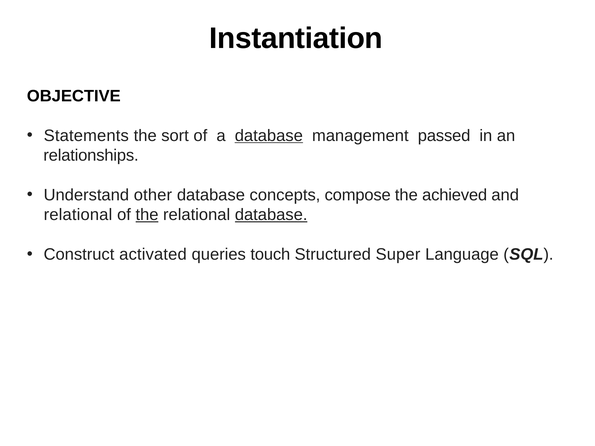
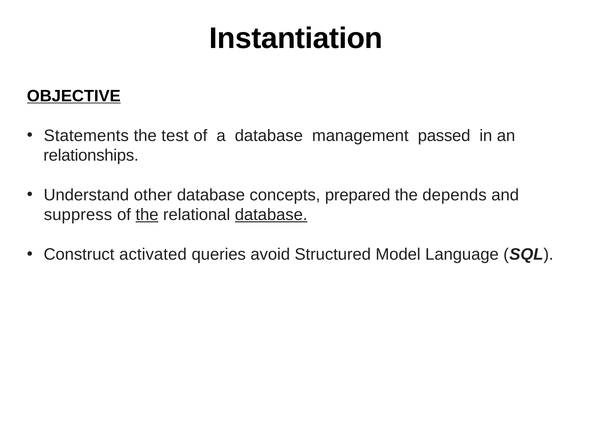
OBJECTIVE underline: none -> present (74, 96)
sort: sort -> test (175, 136)
database underline: present -> none (269, 136)
compose: compose -> prepared (358, 195)
achieved: achieved -> depends (455, 195)
relational: relational -> suppress (78, 215)
touch: touch -> avoid (270, 255)
Super: Super -> Model (398, 255)
